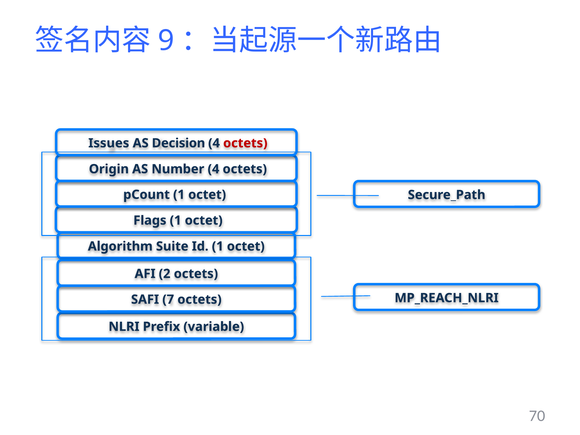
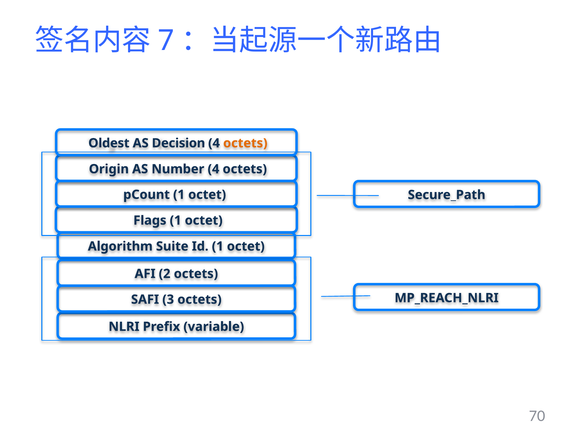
9: 9 -> 7 (166, 41)
Issues: Issues -> Oldest (109, 143)
octets colour: red -> orange (245, 143)
7: 7 -> 3 (168, 299)
